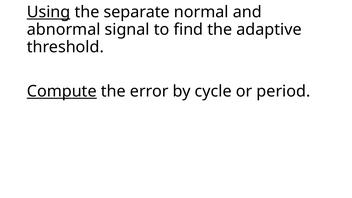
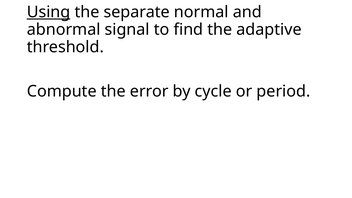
Compute underline: present -> none (62, 91)
